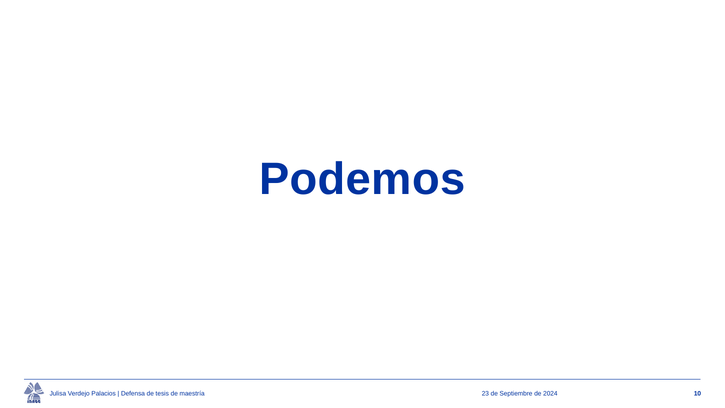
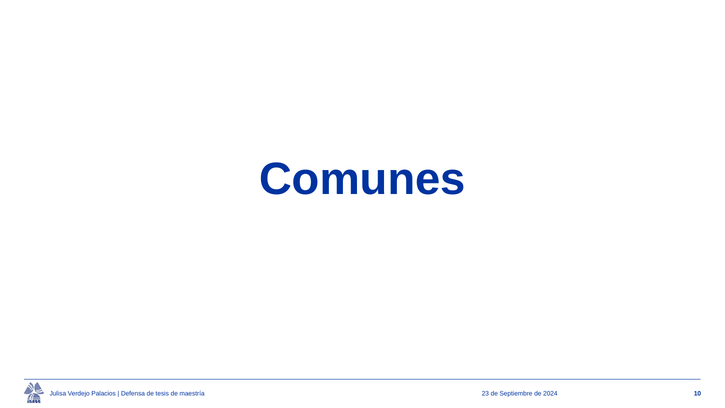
Podemos: Podemos -> Comunes (362, 179)
